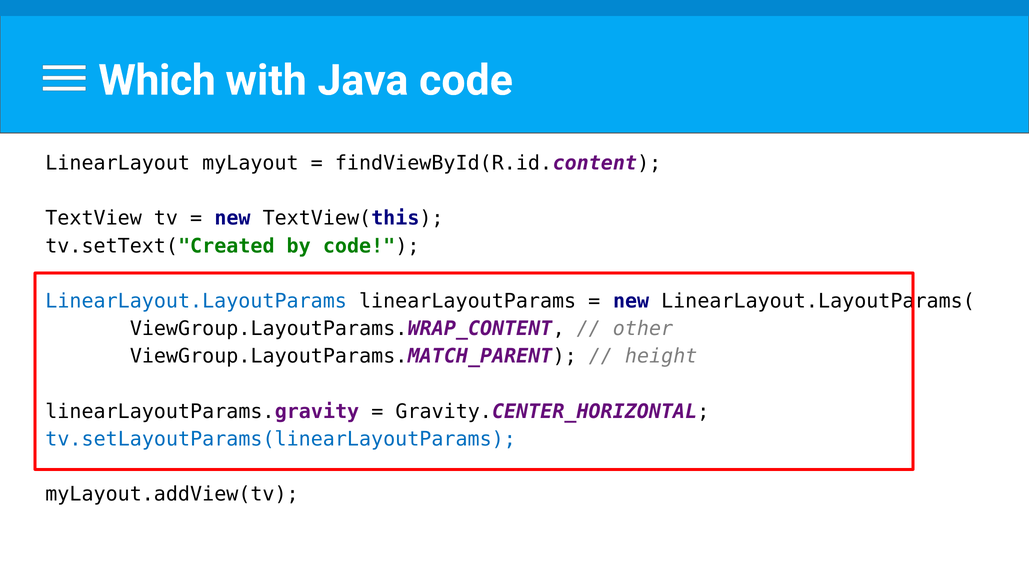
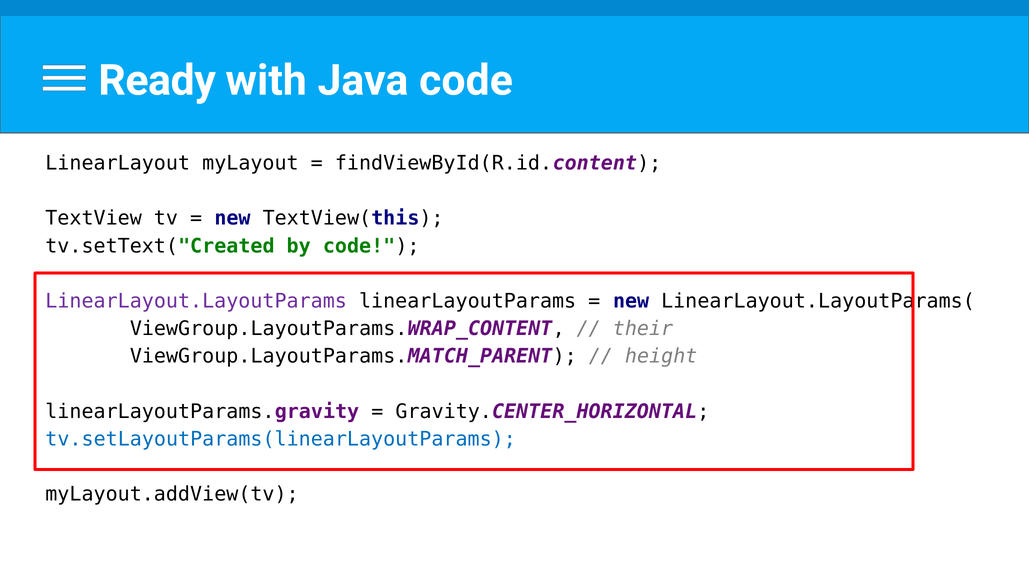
Which: Which -> Ready (157, 81)
LinearLayout.LayoutParams colour: blue -> purple (196, 301)
other: other -> their (643, 329)
